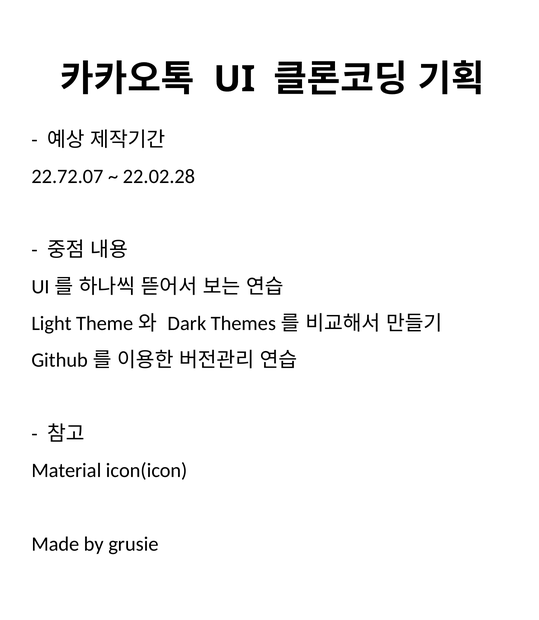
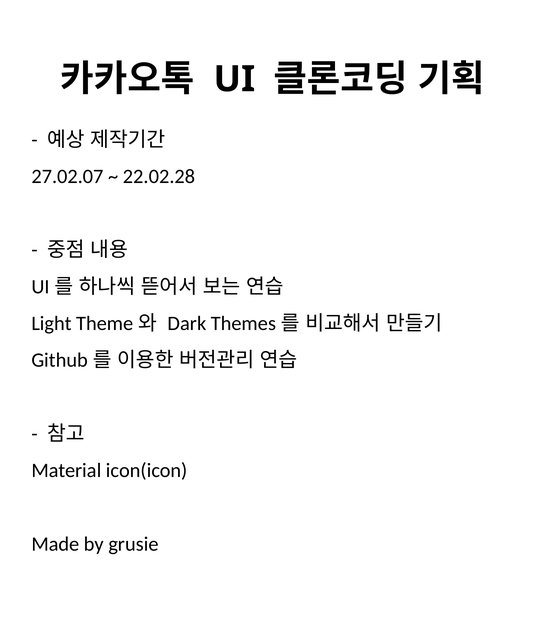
22.72.07: 22.72.07 -> 27.02.07 (68, 176)
